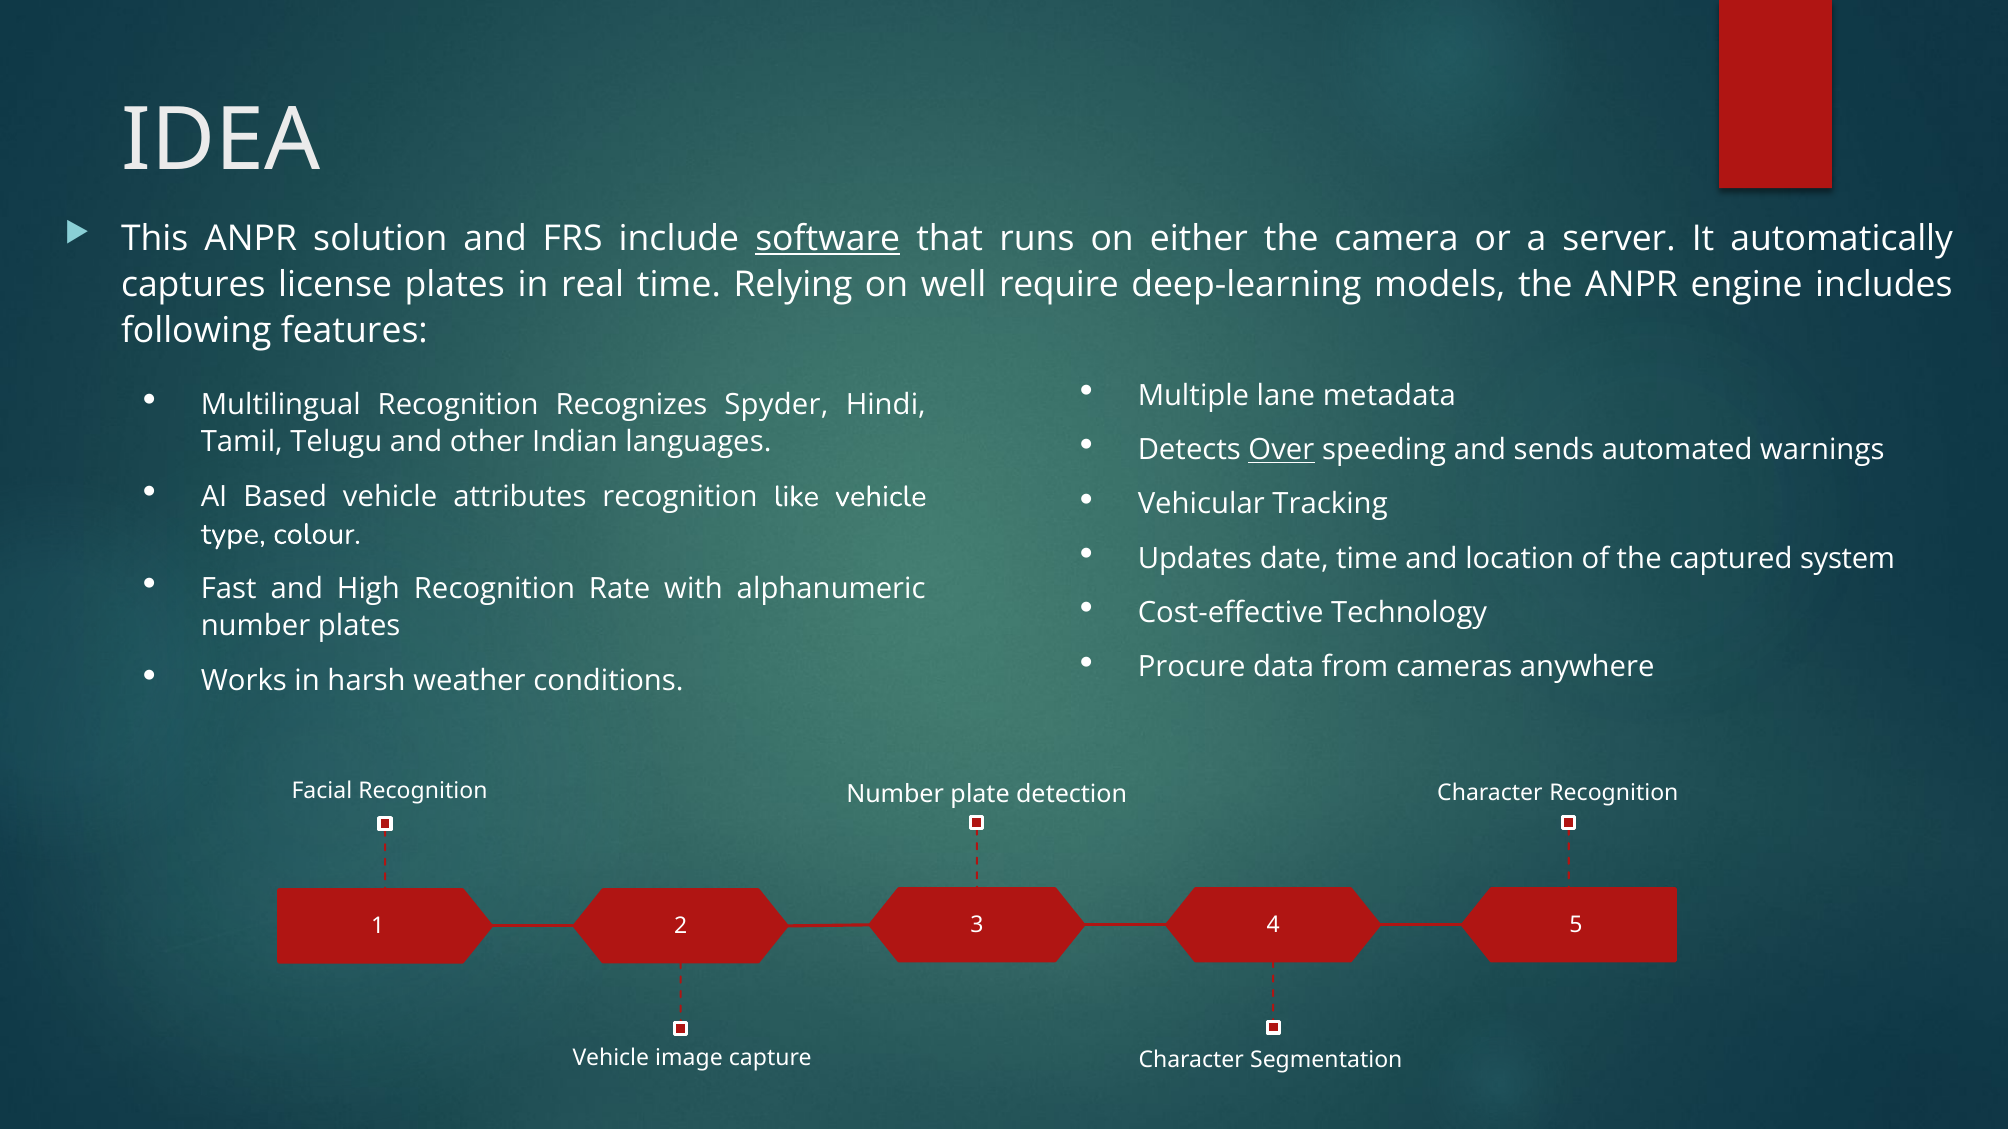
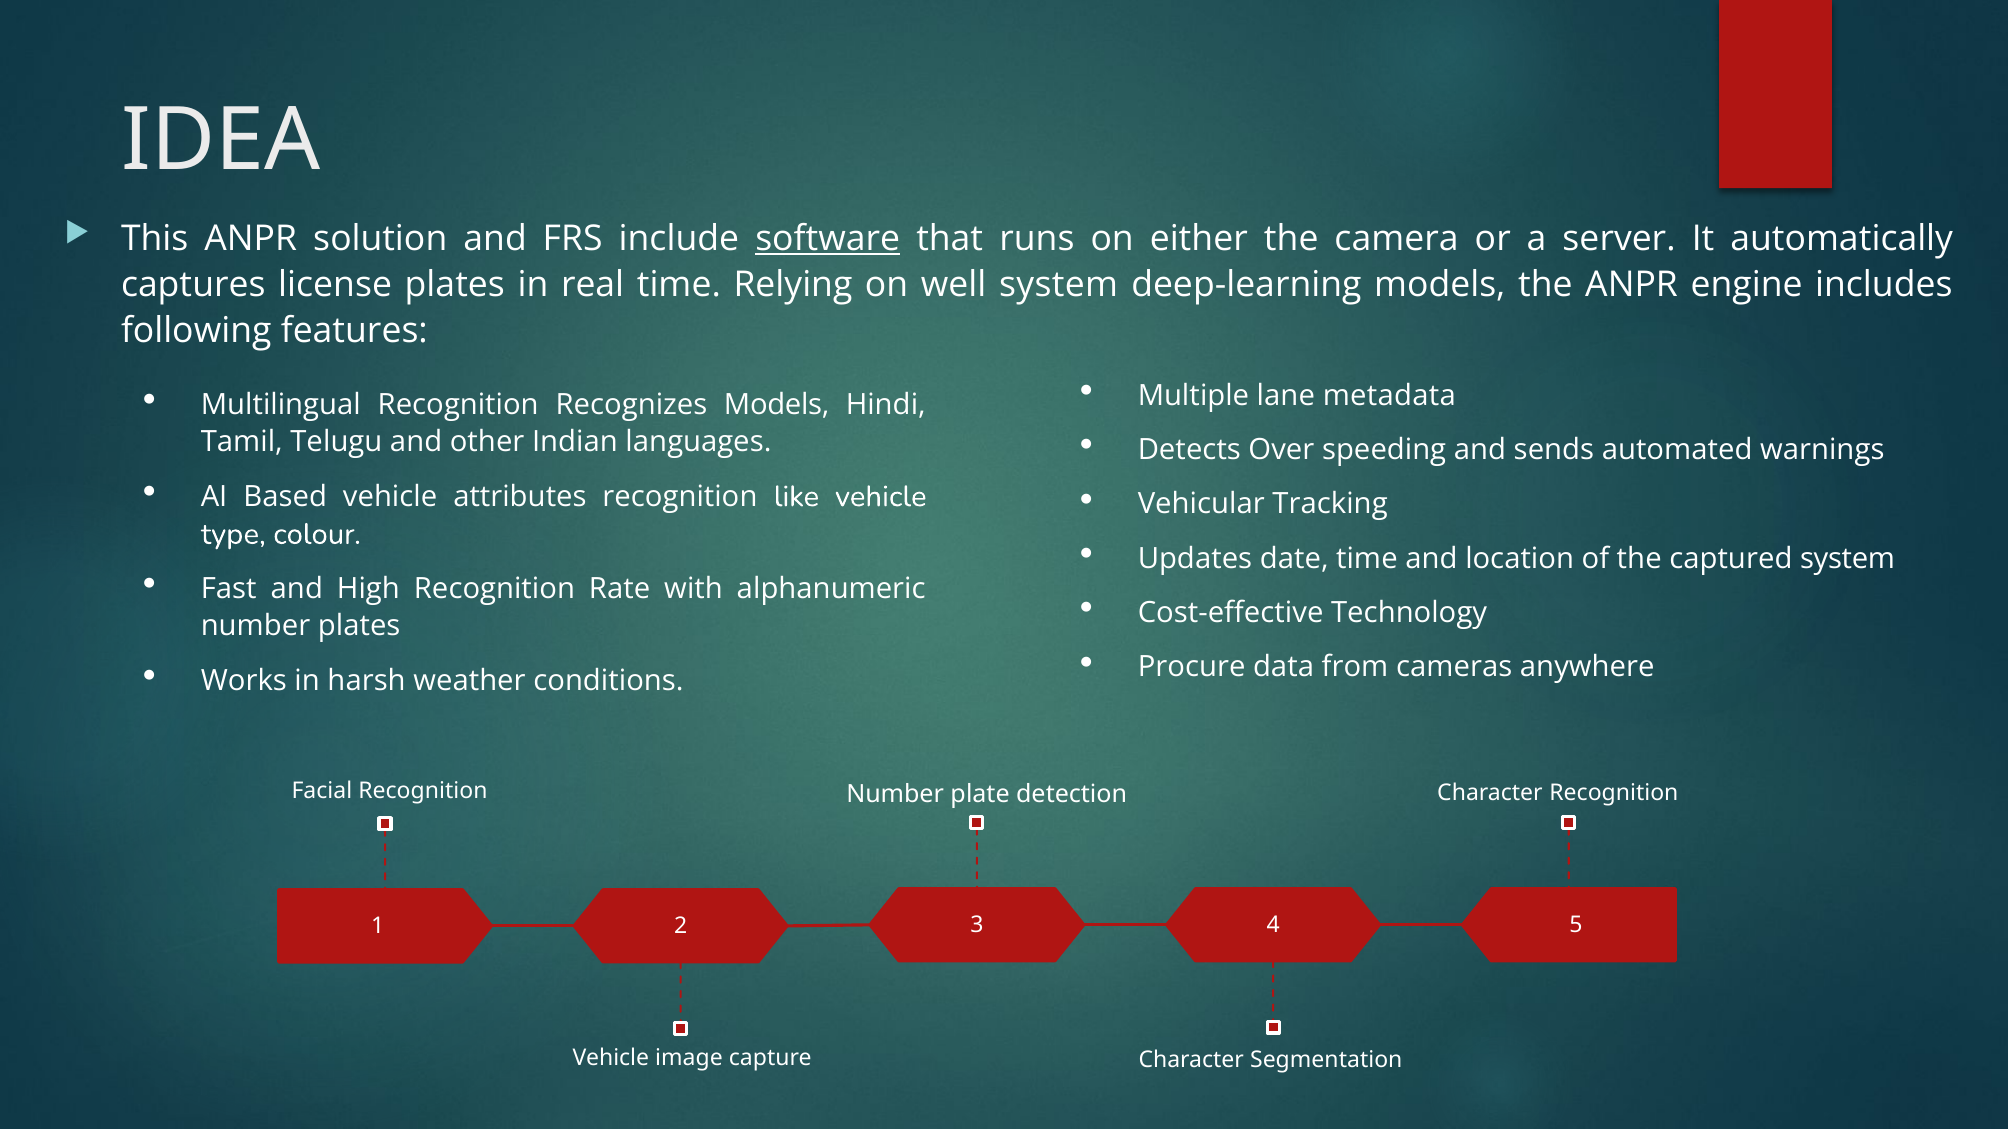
well require: require -> system (1059, 285)
Recognizes Spyder: Spyder -> Models (777, 405)
Over underline: present -> none (1281, 450)
